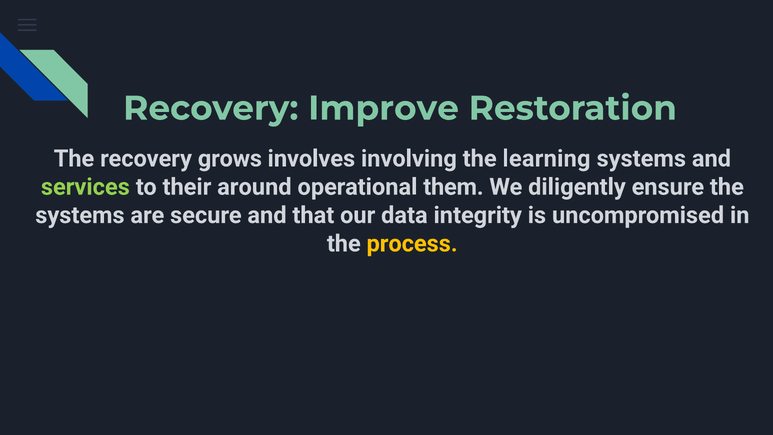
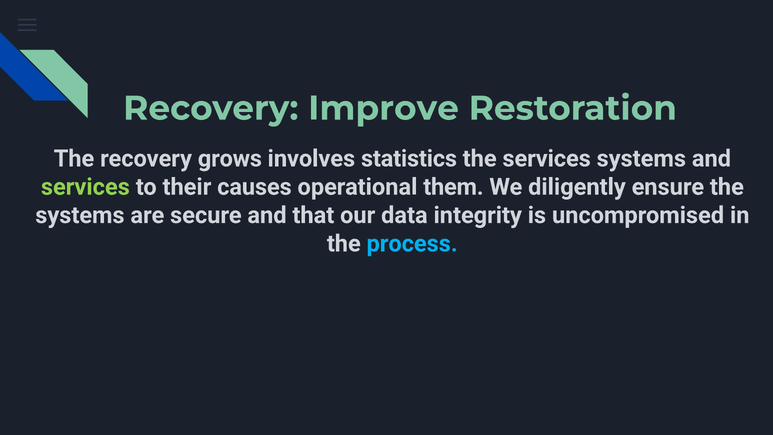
involving: involving -> statistics (409, 159)
the learning: learning -> services (547, 159)
around: around -> causes (254, 187)
process colour: yellow -> light blue (412, 244)
